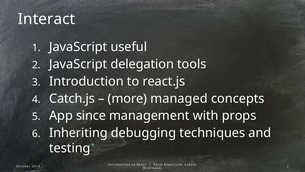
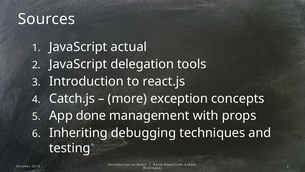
Interact: Interact -> Sources (47, 19)
useful: useful -> actual (129, 47)
managed: managed -> exception (179, 98)
since: since -> done (91, 115)
